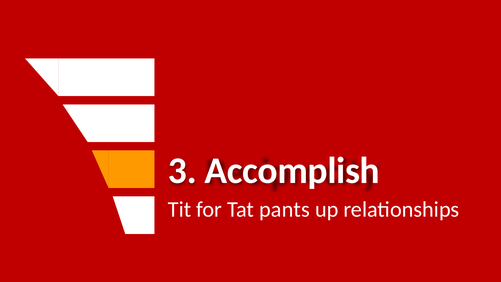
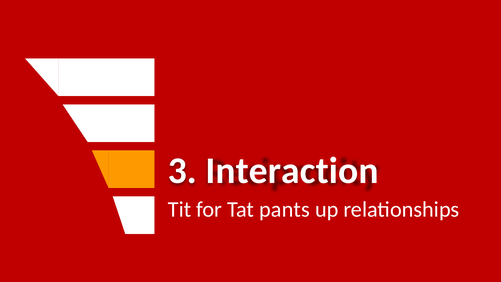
Accomplish: Accomplish -> Interaction (292, 171)
